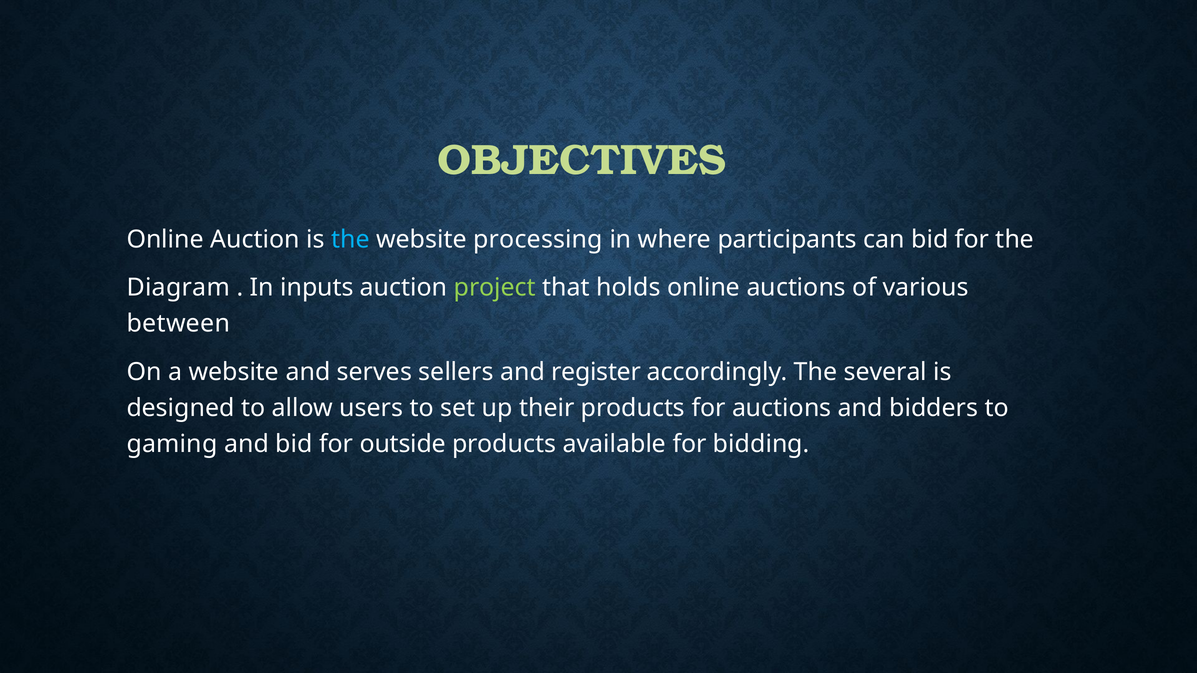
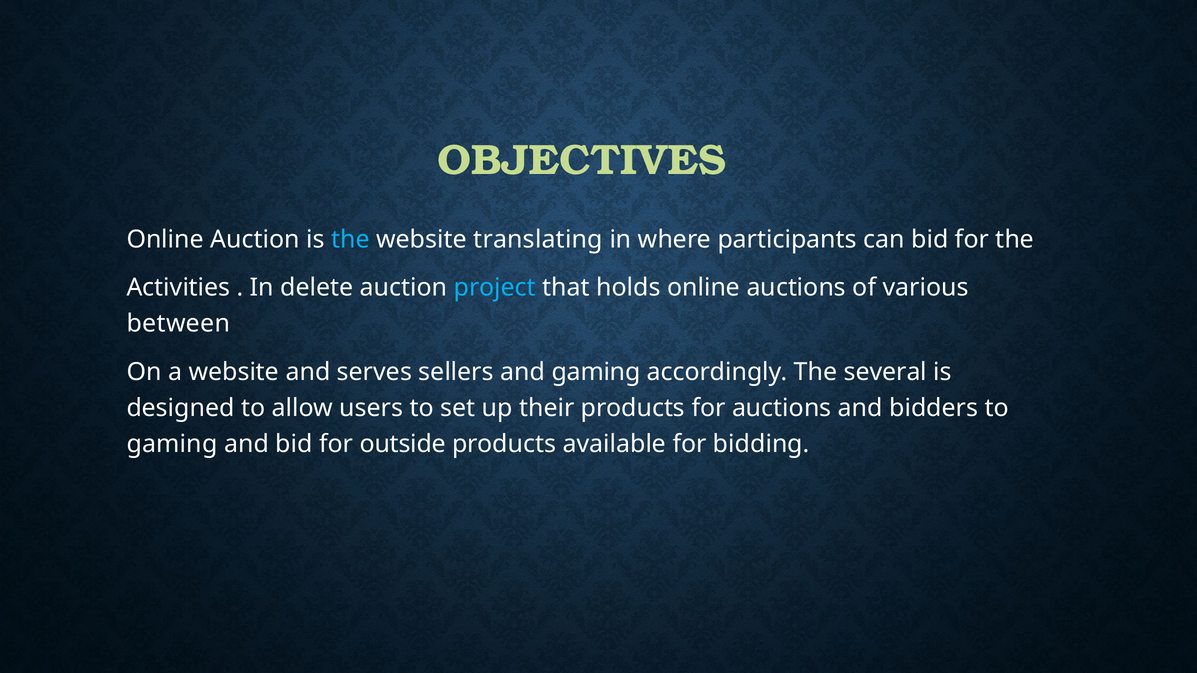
processing: processing -> translating (538, 239)
Diagram: Diagram -> Activities (178, 288)
inputs: inputs -> delete (317, 288)
project colour: light green -> light blue (495, 288)
and register: register -> gaming (596, 372)
